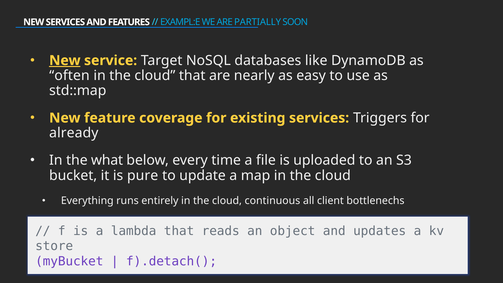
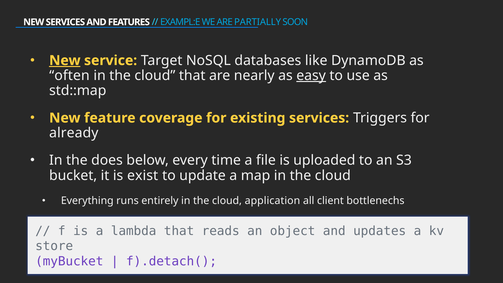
easy underline: none -> present (311, 76)
what: what -> does (107, 160)
pure: pure -> exist (143, 175)
continuous: continuous -> application (272, 201)
